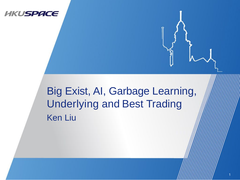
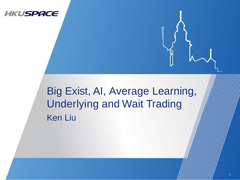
Garbage: Garbage -> Average (129, 91)
Best: Best -> Wait (133, 104)
